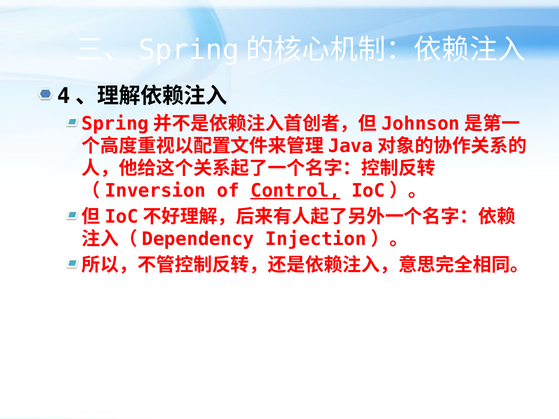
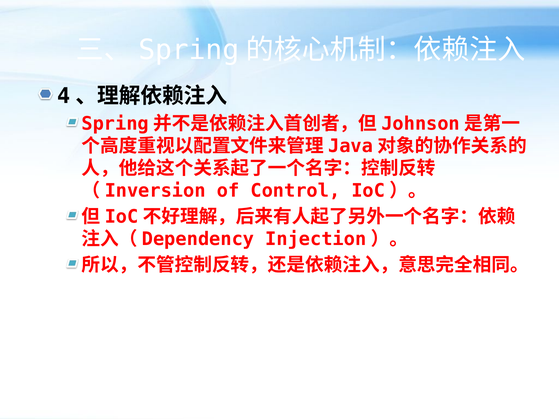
Control underline: present -> none (295, 191)
